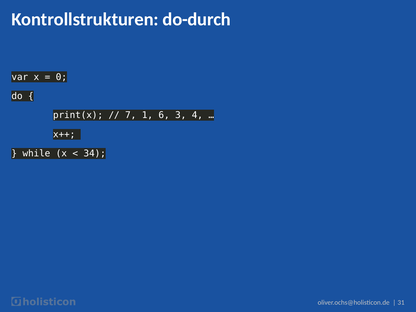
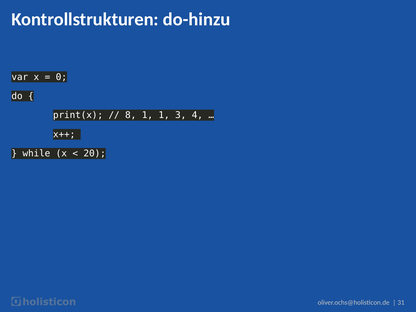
do-durch: do-durch -> do-hinzu (197, 19)
7: 7 -> 8 (131, 115)
1 6: 6 -> 1 (164, 115)
34: 34 -> 20 (95, 154)
